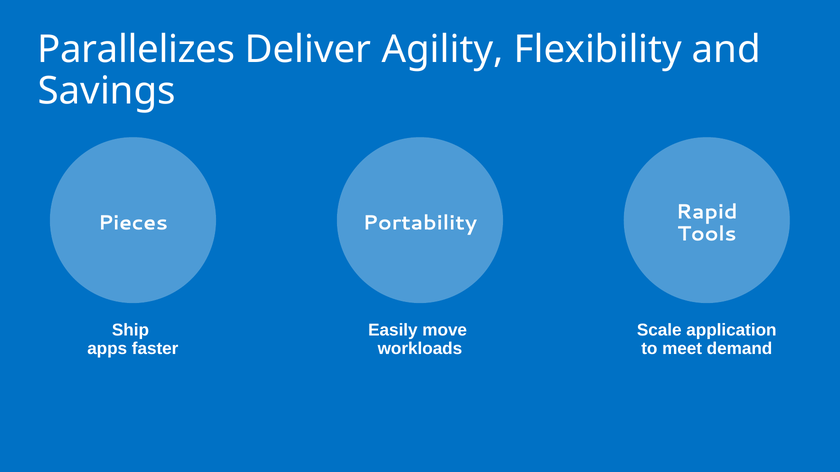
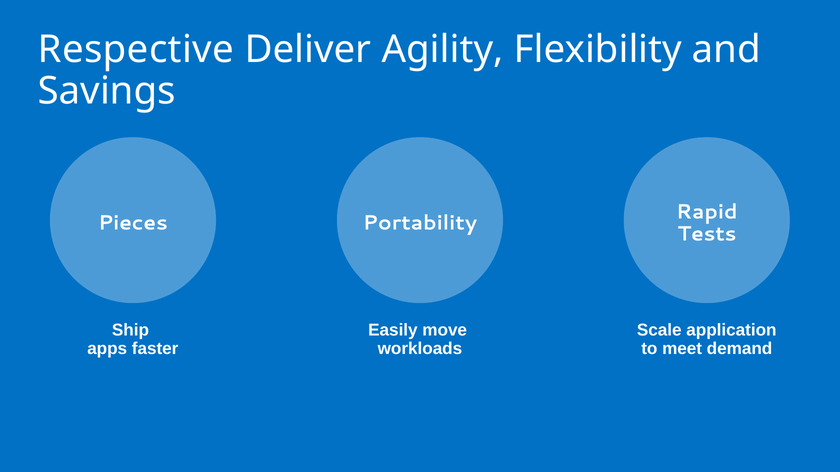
Parallelizes: Parallelizes -> Respective (136, 50)
Tools: Tools -> Tests (707, 234)
